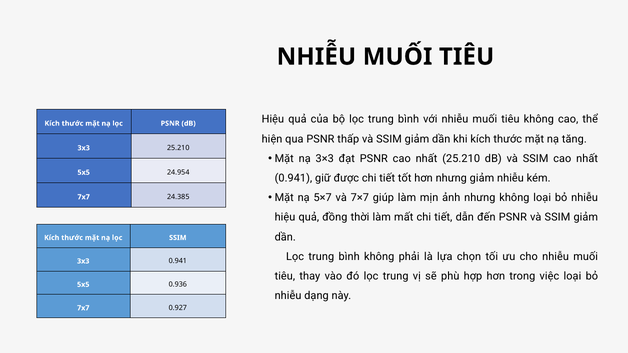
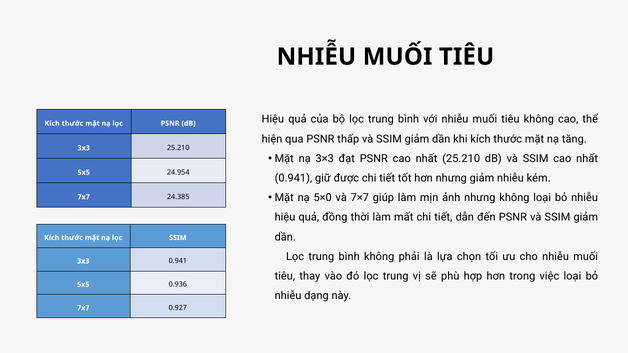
5×7: 5×7 -> 5×0 (323, 198)
